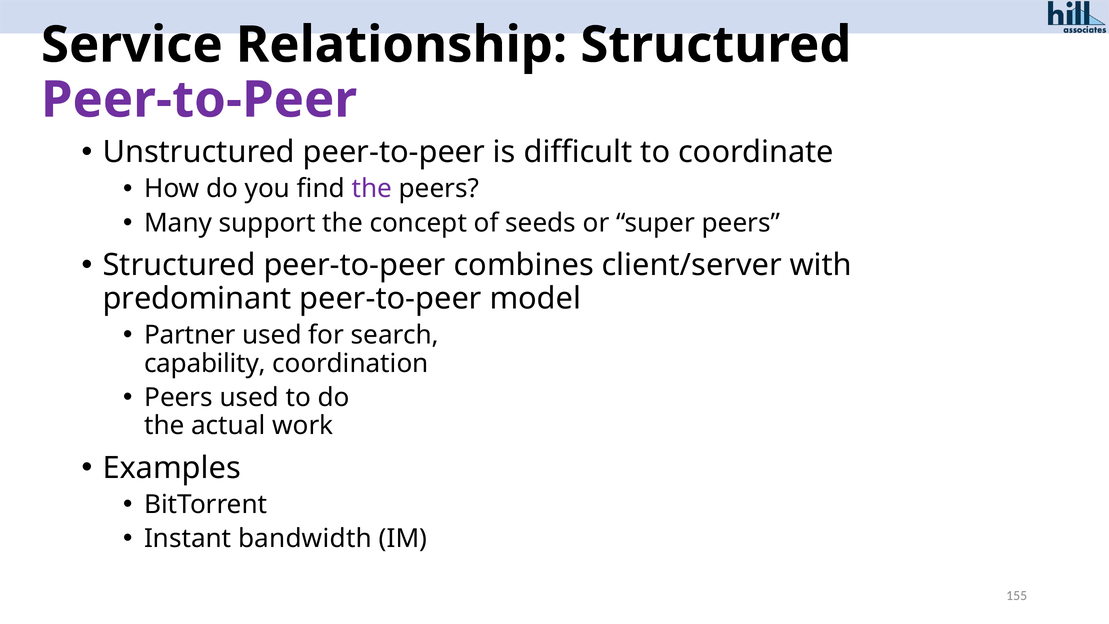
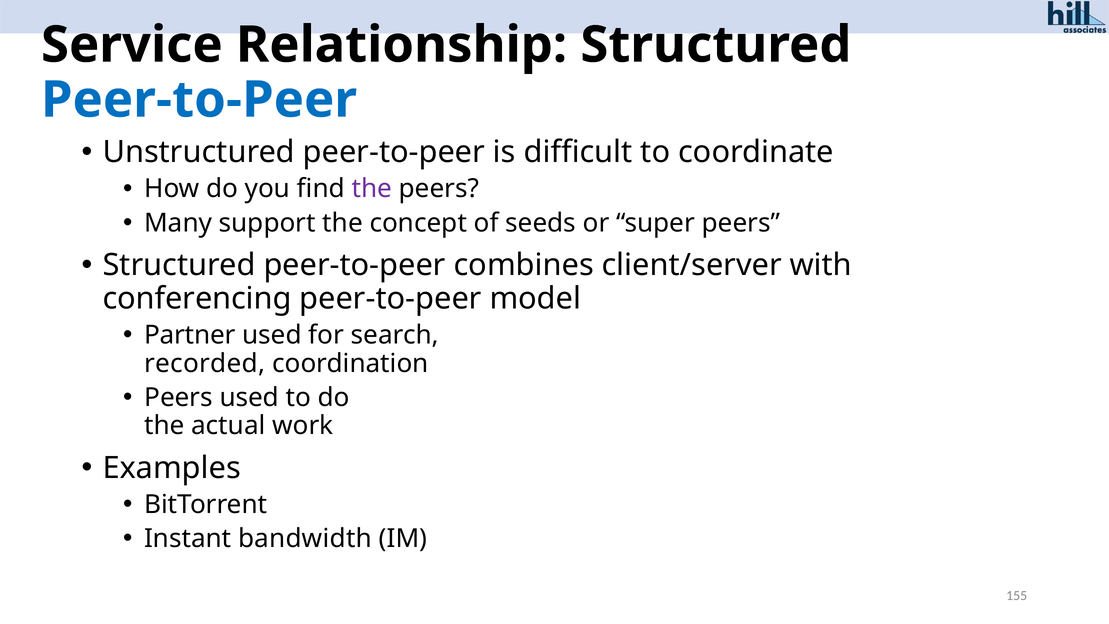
Peer-to-Peer colour: purple -> blue (199, 100)
predominant: predominant -> conferencing (197, 298)
capability: capability -> recorded (205, 363)
